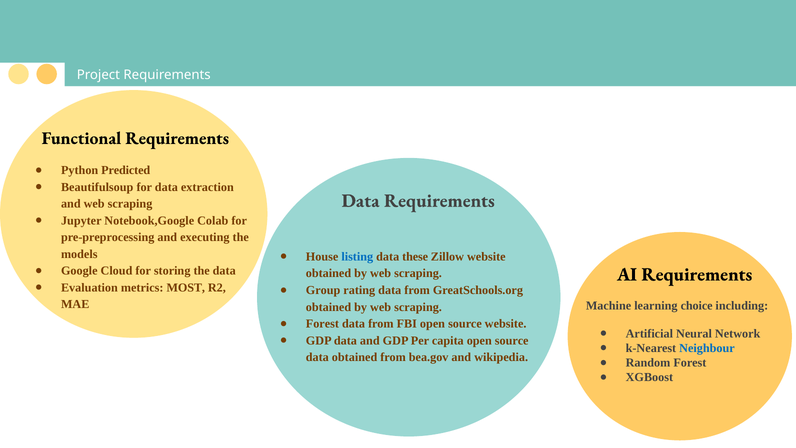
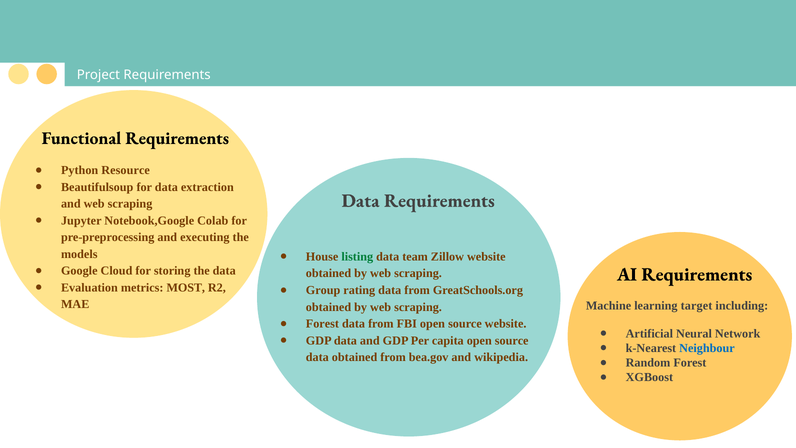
Predicted: Predicted -> Resource (126, 170)
listing colour: blue -> green (357, 257)
these: these -> team (415, 257)
choice: choice -> target (697, 306)
